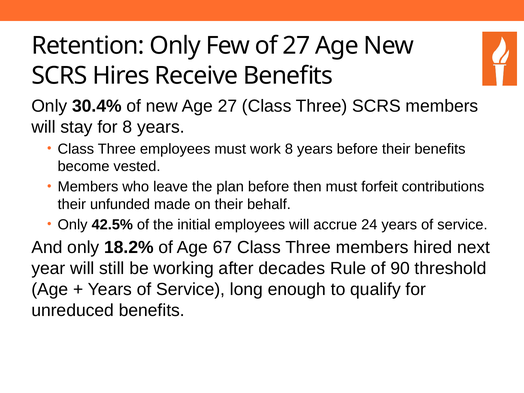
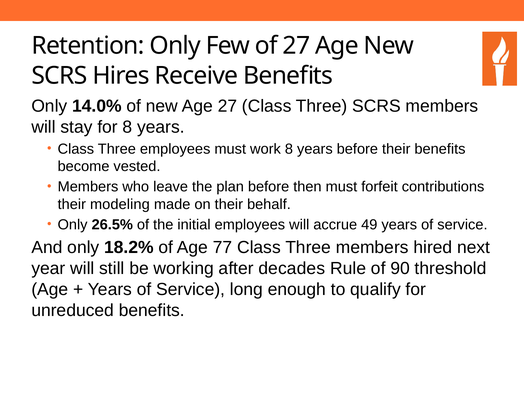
30.4%: 30.4% -> 14.0% (97, 106)
unfunded: unfunded -> modeling (120, 204)
42.5%: 42.5% -> 26.5% (112, 225)
24: 24 -> 49 (369, 225)
67: 67 -> 77 (223, 248)
